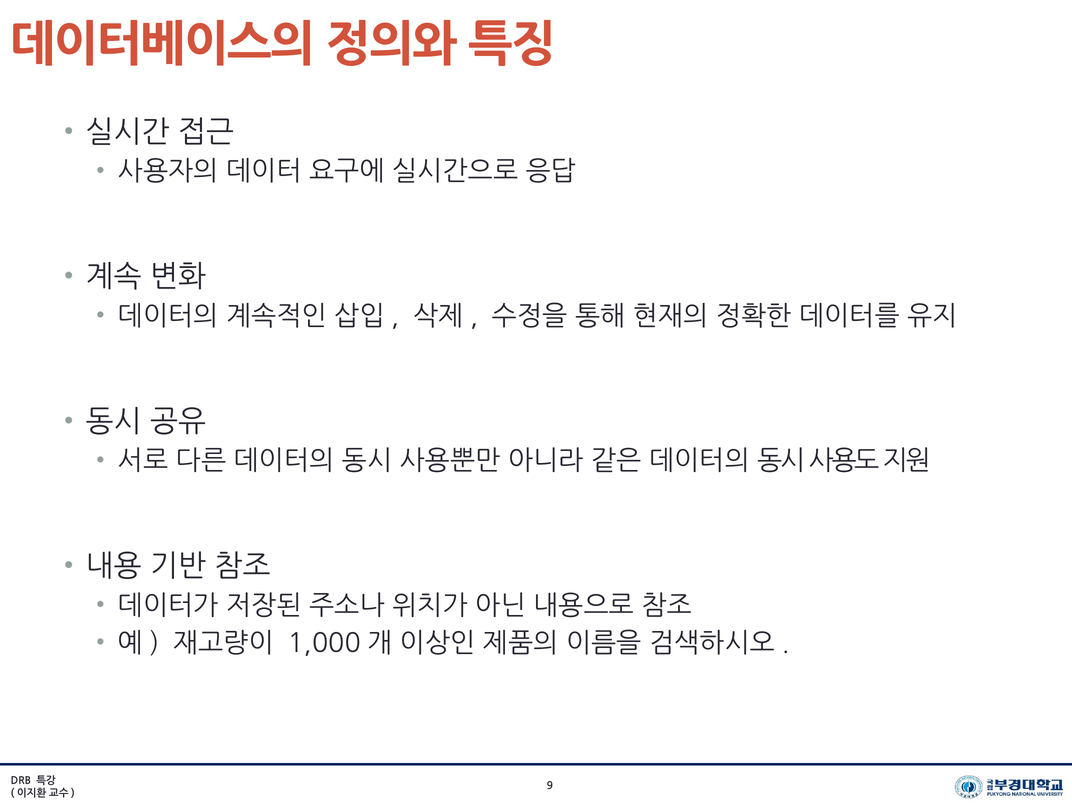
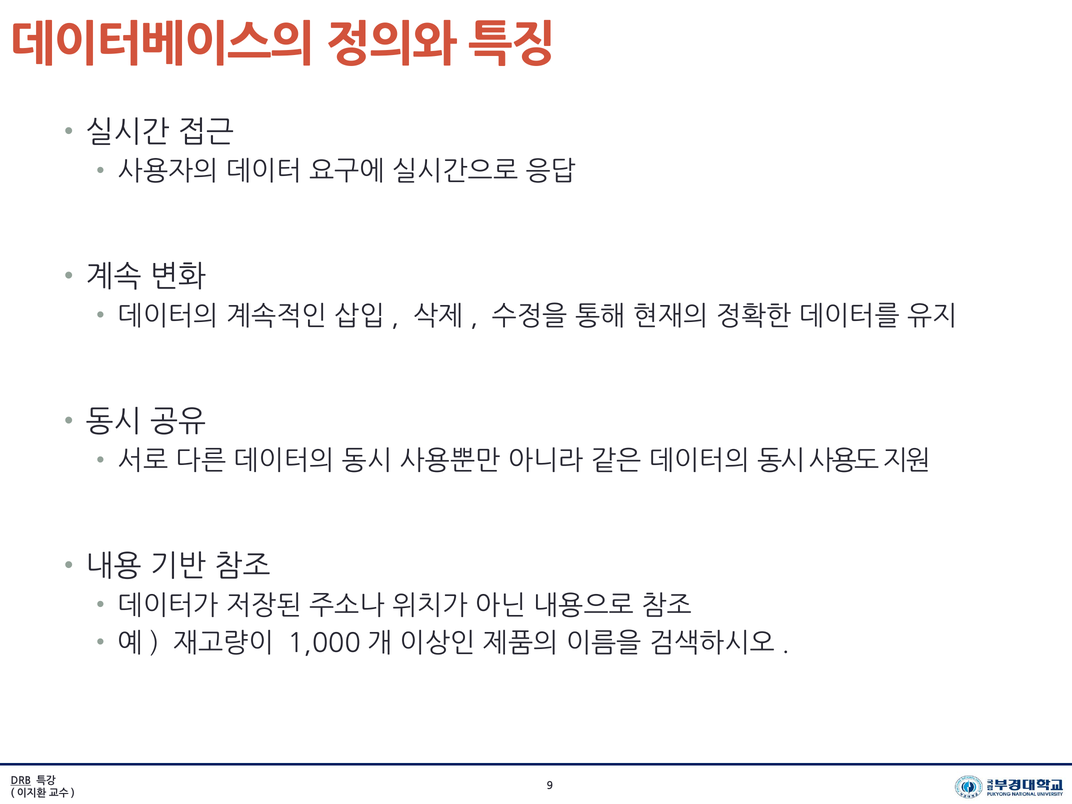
DRB underline: none -> present (21, 781)
